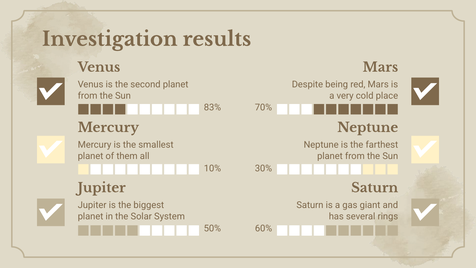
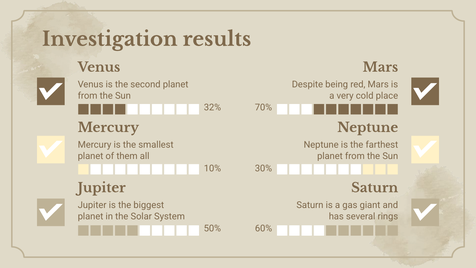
83%: 83% -> 32% (212, 107)
